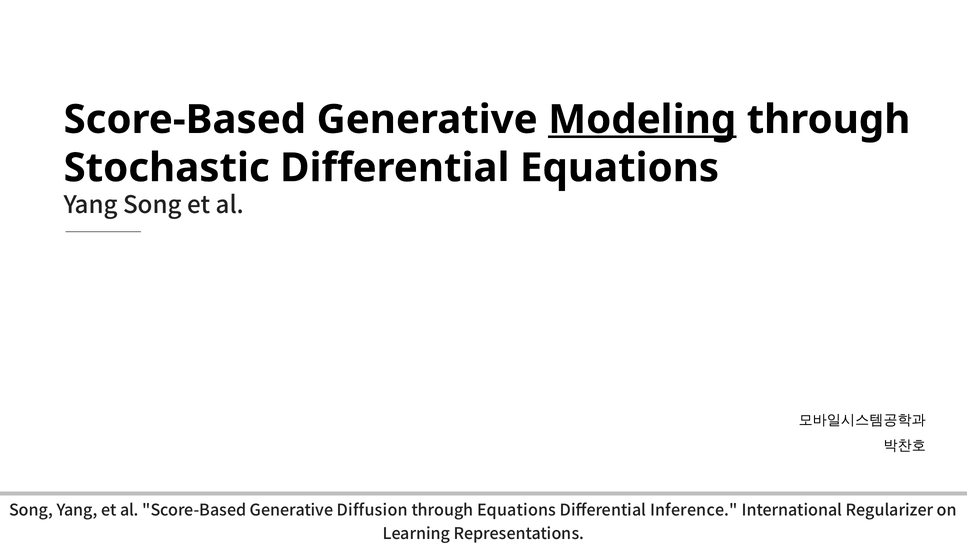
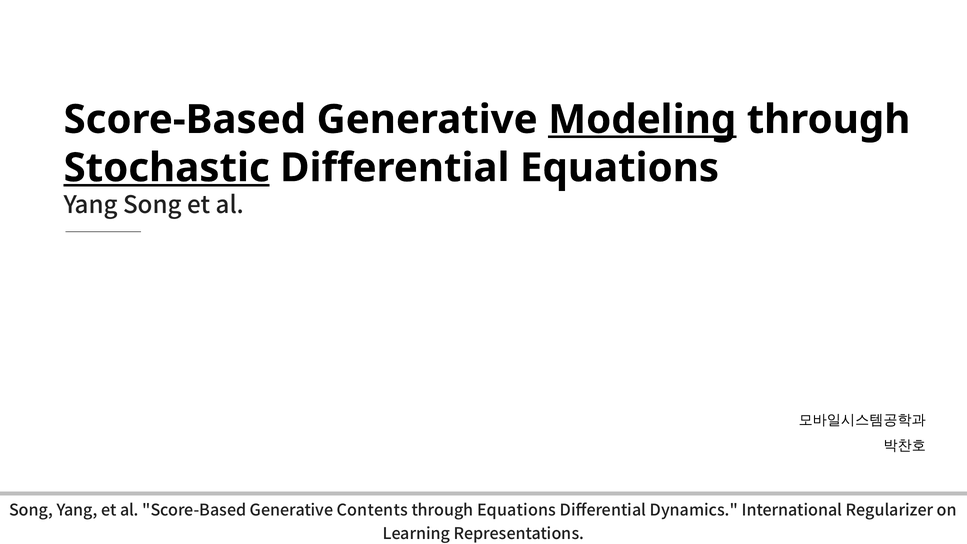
Stochastic underline: none -> present (167, 168)
Diffusion: Diffusion -> Contents (372, 510)
Inference: Inference -> Dynamics (694, 510)
